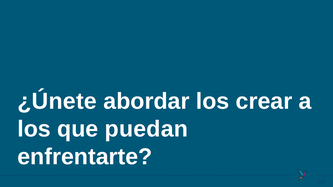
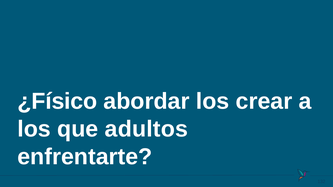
¿Únete: ¿Únete -> ¿Físico (57, 101)
puedan: puedan -> adultos (146, 129)
